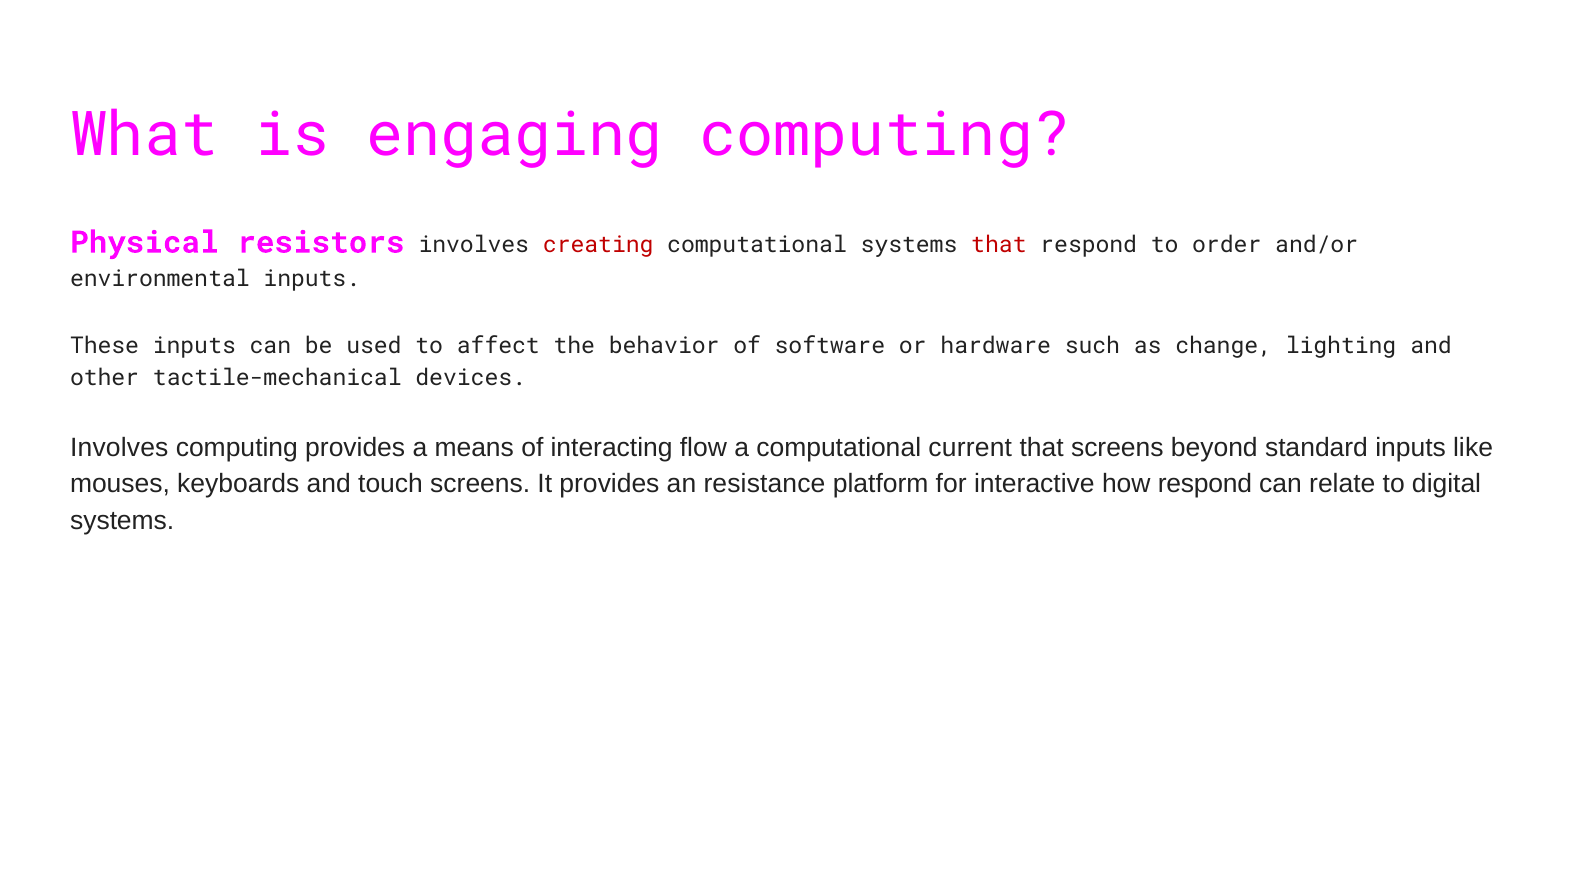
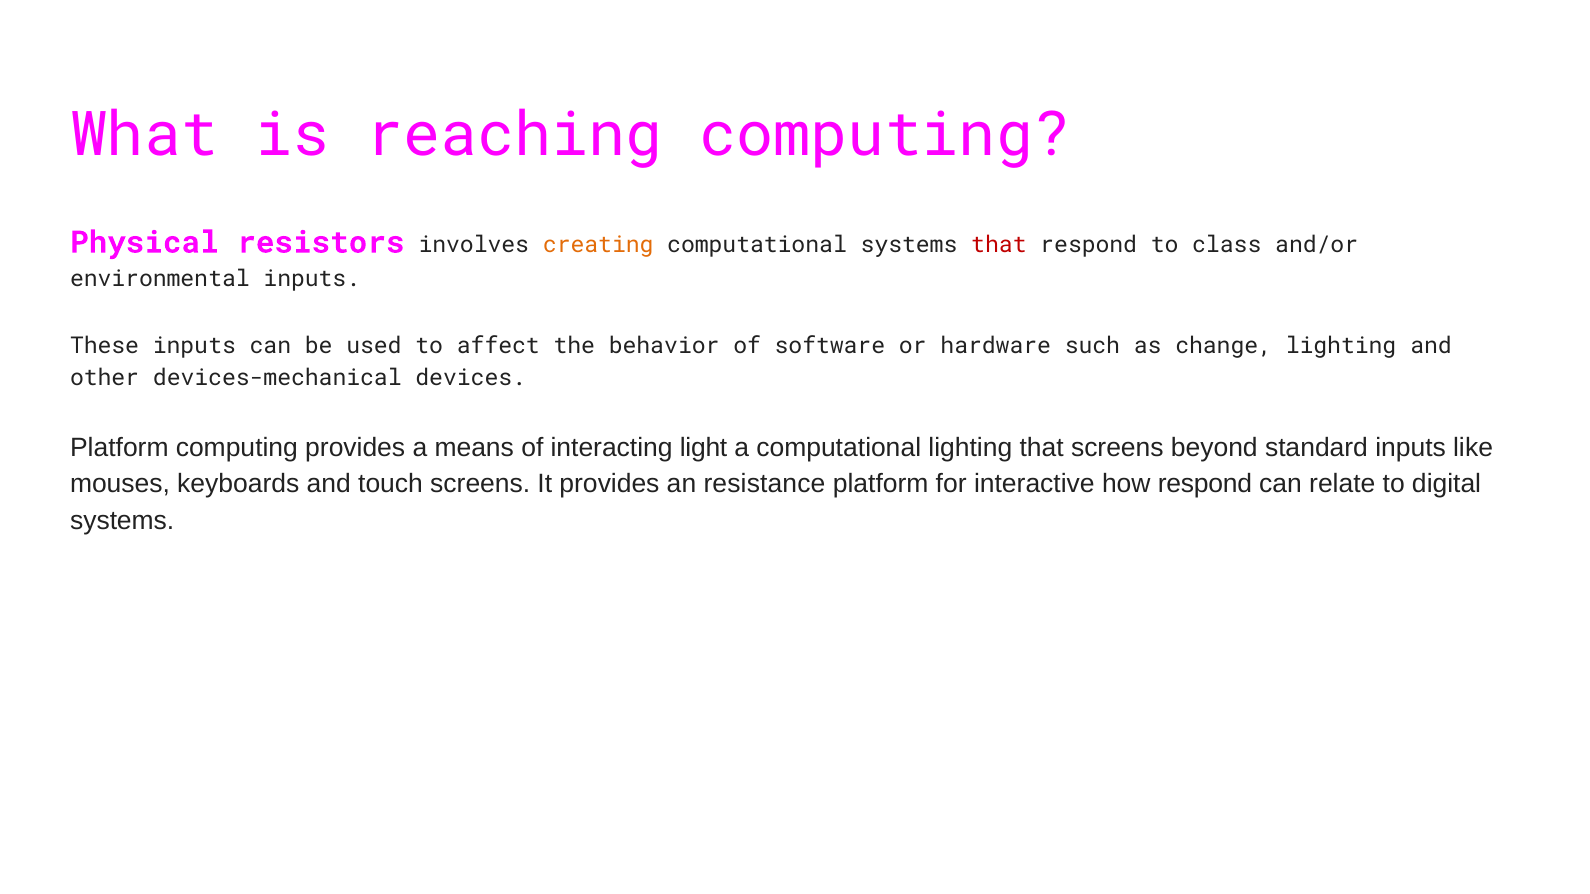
engaging: engaging -> reaching (515, 135)
creating colour: red -> orange (598, 245)
order: order -> class (1227, 245)
tactile-mechanical: tactile-mechanical -> devices-mechanical (277, 378)
Involves: Involves -> Platform (119, 448)
flow: flow -> light (704, 448)
computational current: current -> lighting (970, 448)
